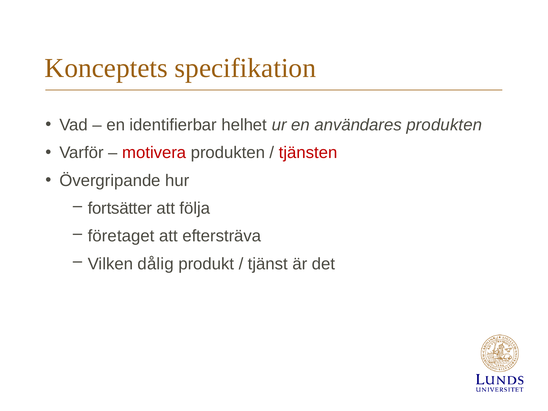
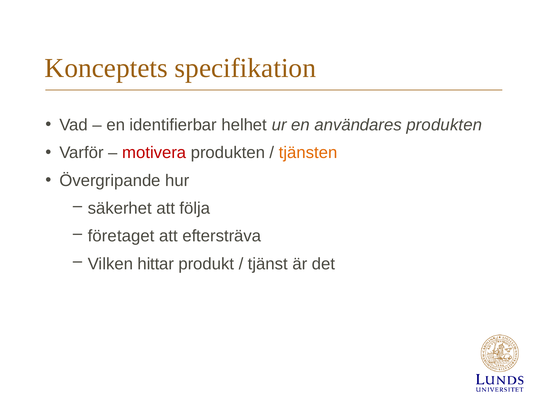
tjänsten colour: red -> orange (308, 153)
fortsätter: fortsätter -> säkerhet (120, 208)
dålig: dålig -> hittar (156, 264)
